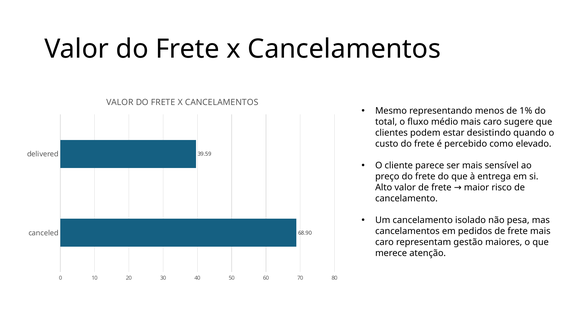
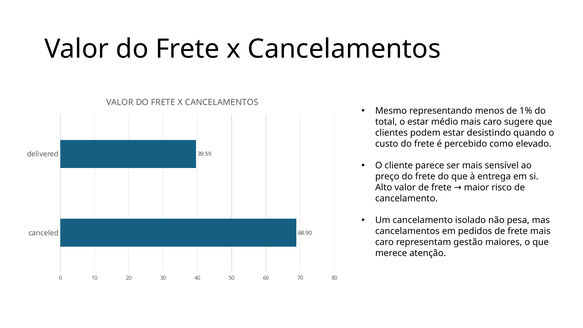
o fluxo: fluxo -> estar (418, 122)
